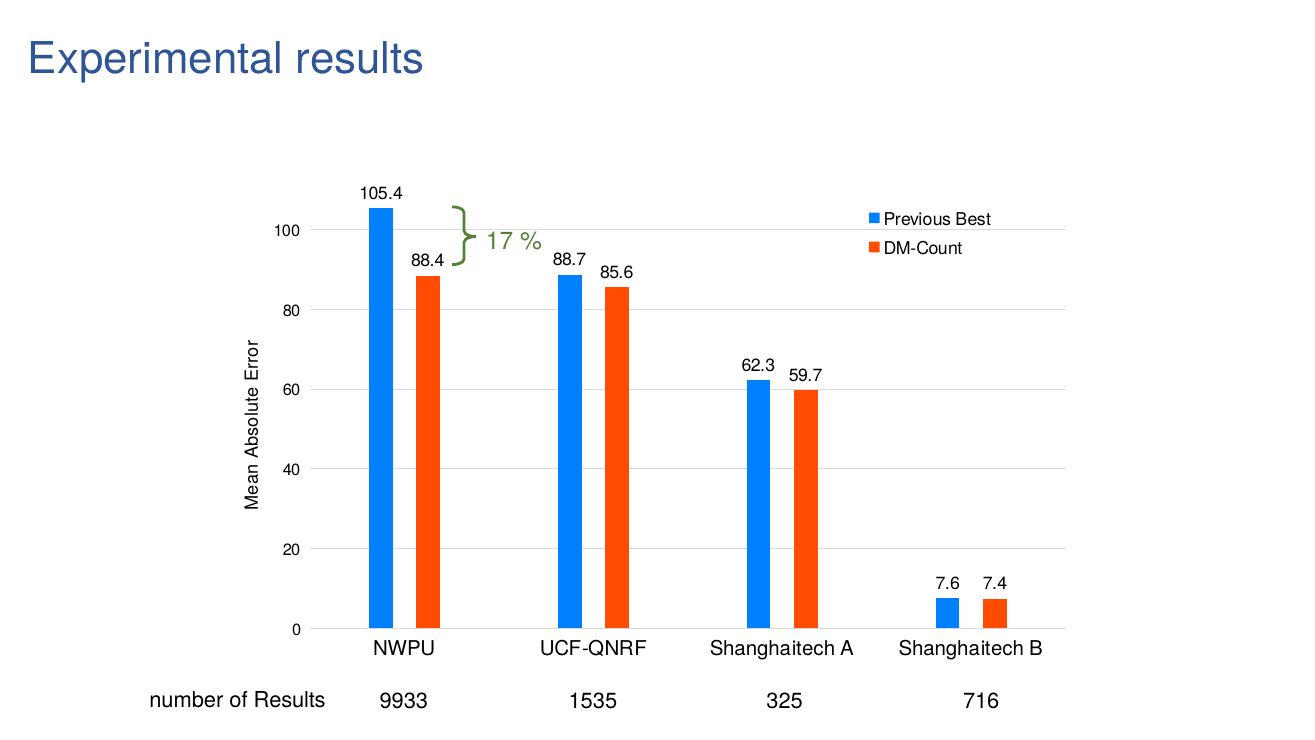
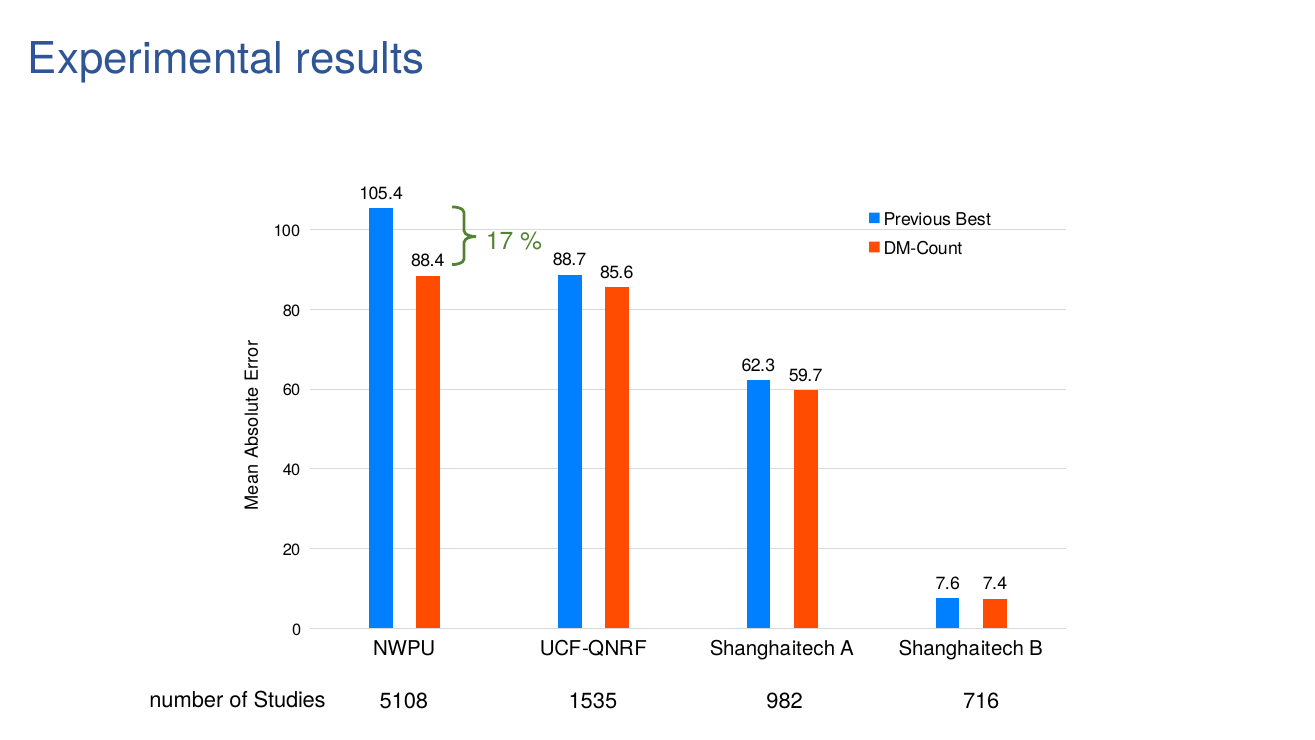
of Results: Results -> Studies (290, 700)
325: 325 -> 982 (785, 701)
9933: 9933 -> 5108 (404, 701)
